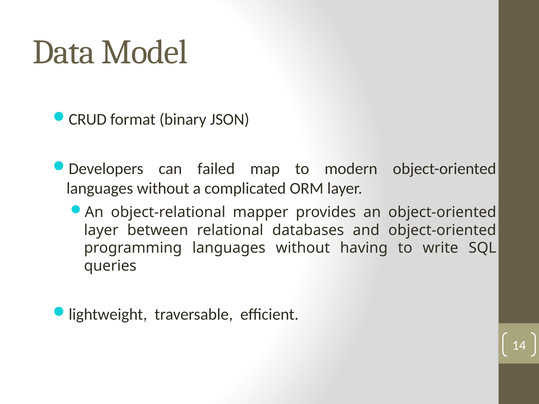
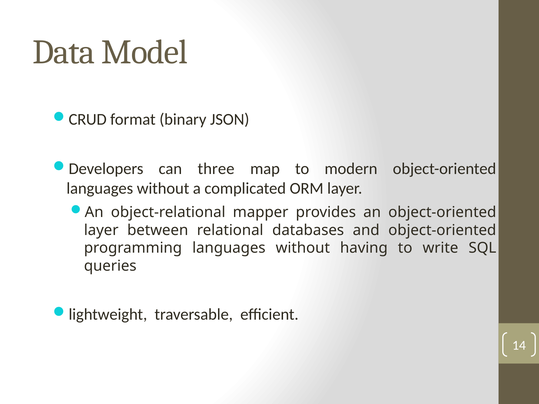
failed: failed -> three (216, 169)
